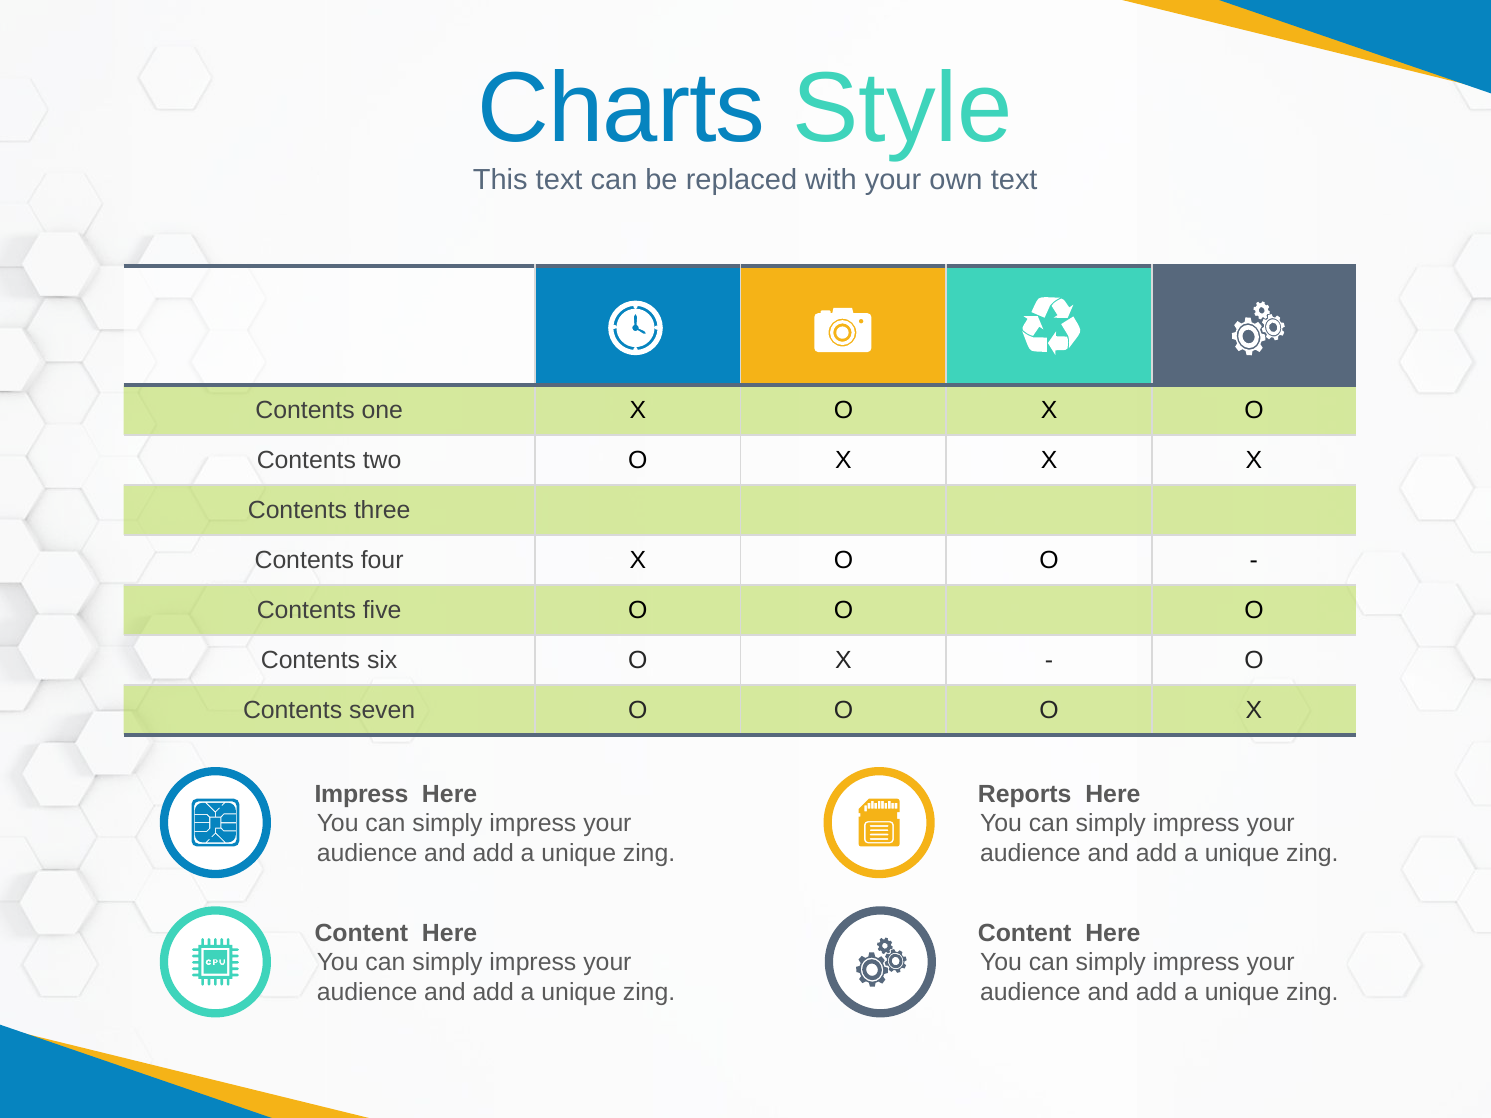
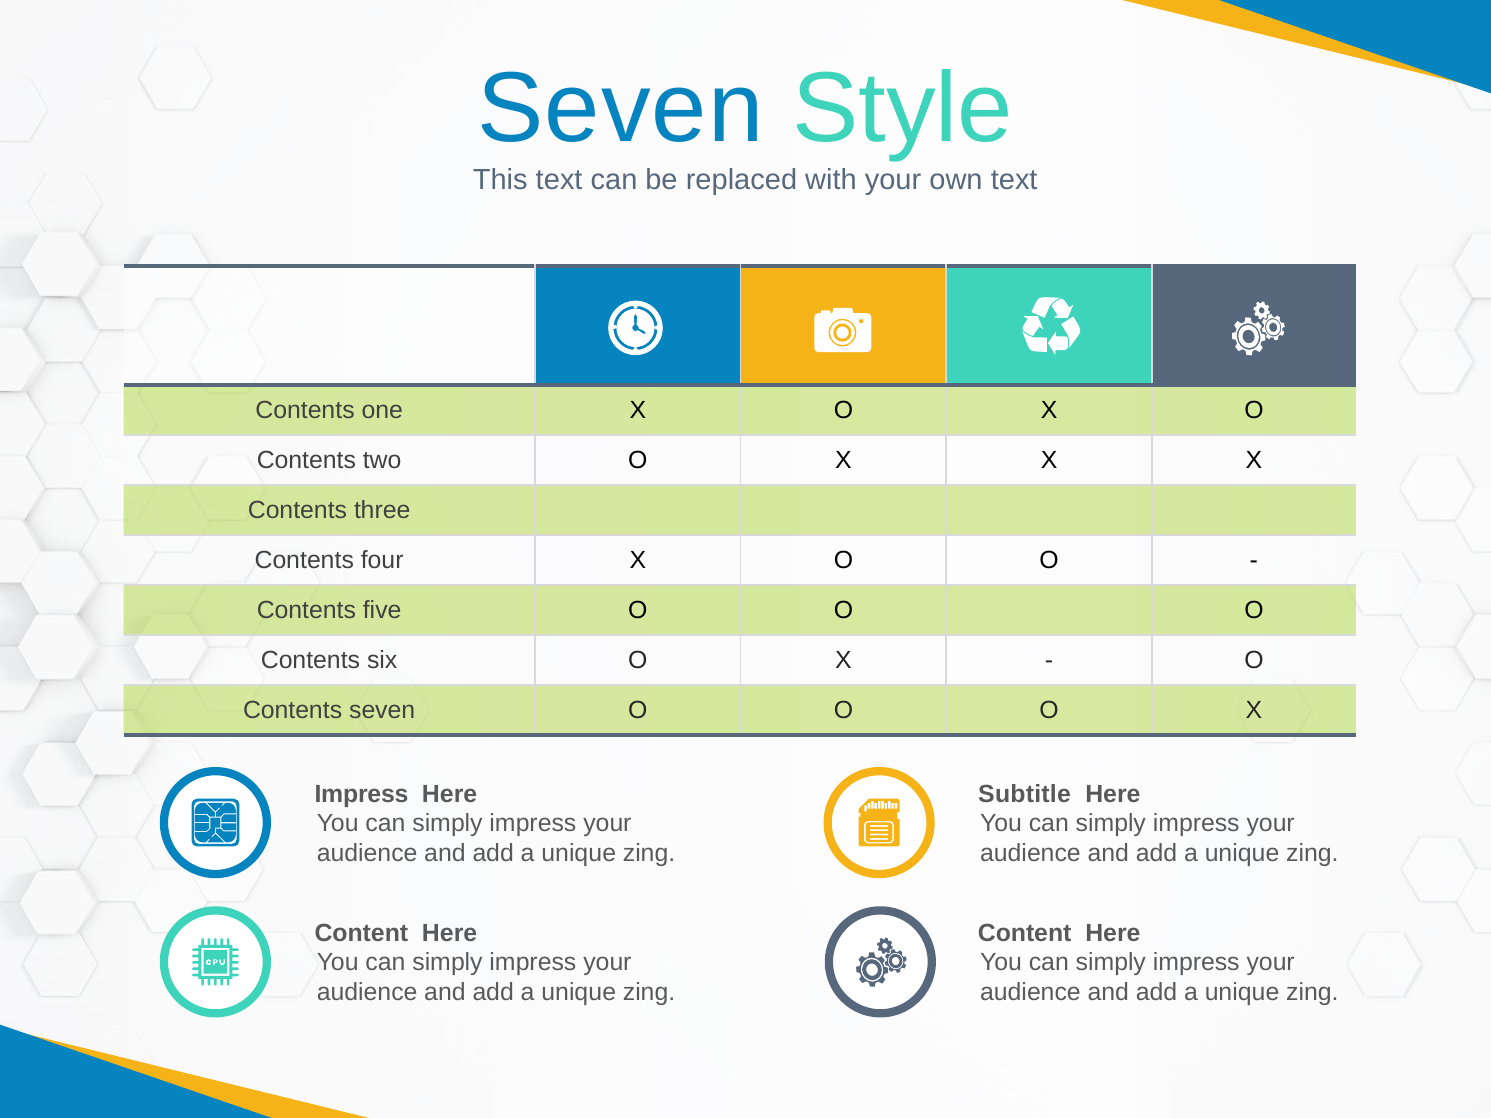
Charts: Charts -> Seven (621, 109)
Reports: Reports -> Subtitle (1025, 795)
